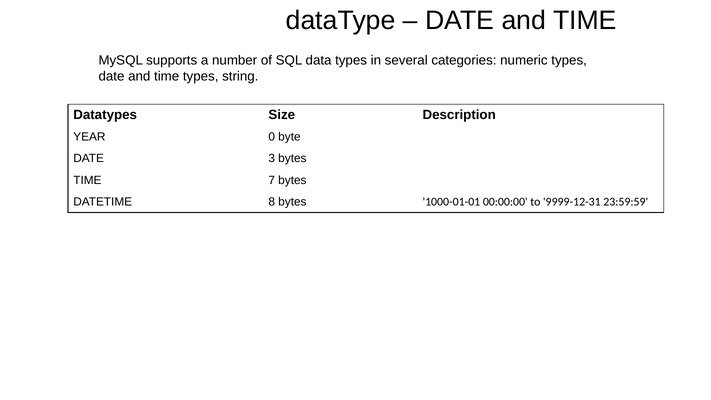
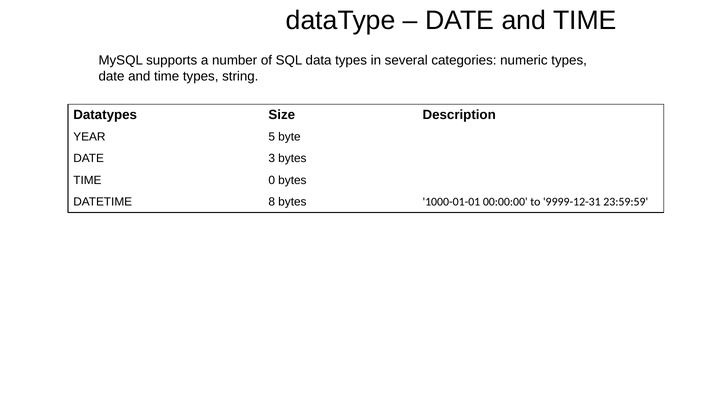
0: 0 -> 5 (272, 137)
7: 7 -> 0 (272, 180)
